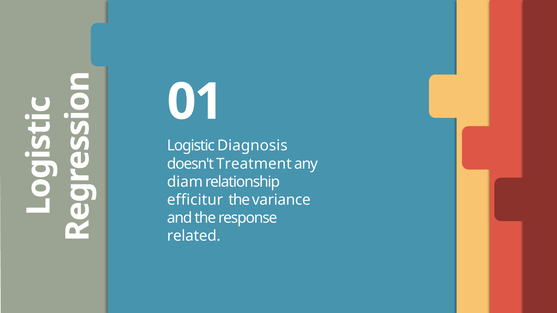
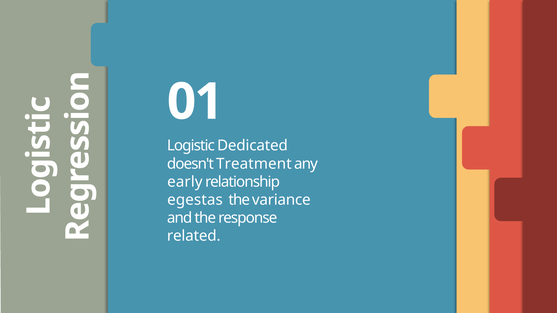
Diagnosis: Diagnosis -> Dedicated (252, 146)
diam: diam -> early (185, 182)
efficitur: efficitur -> egestas (195, 200)
